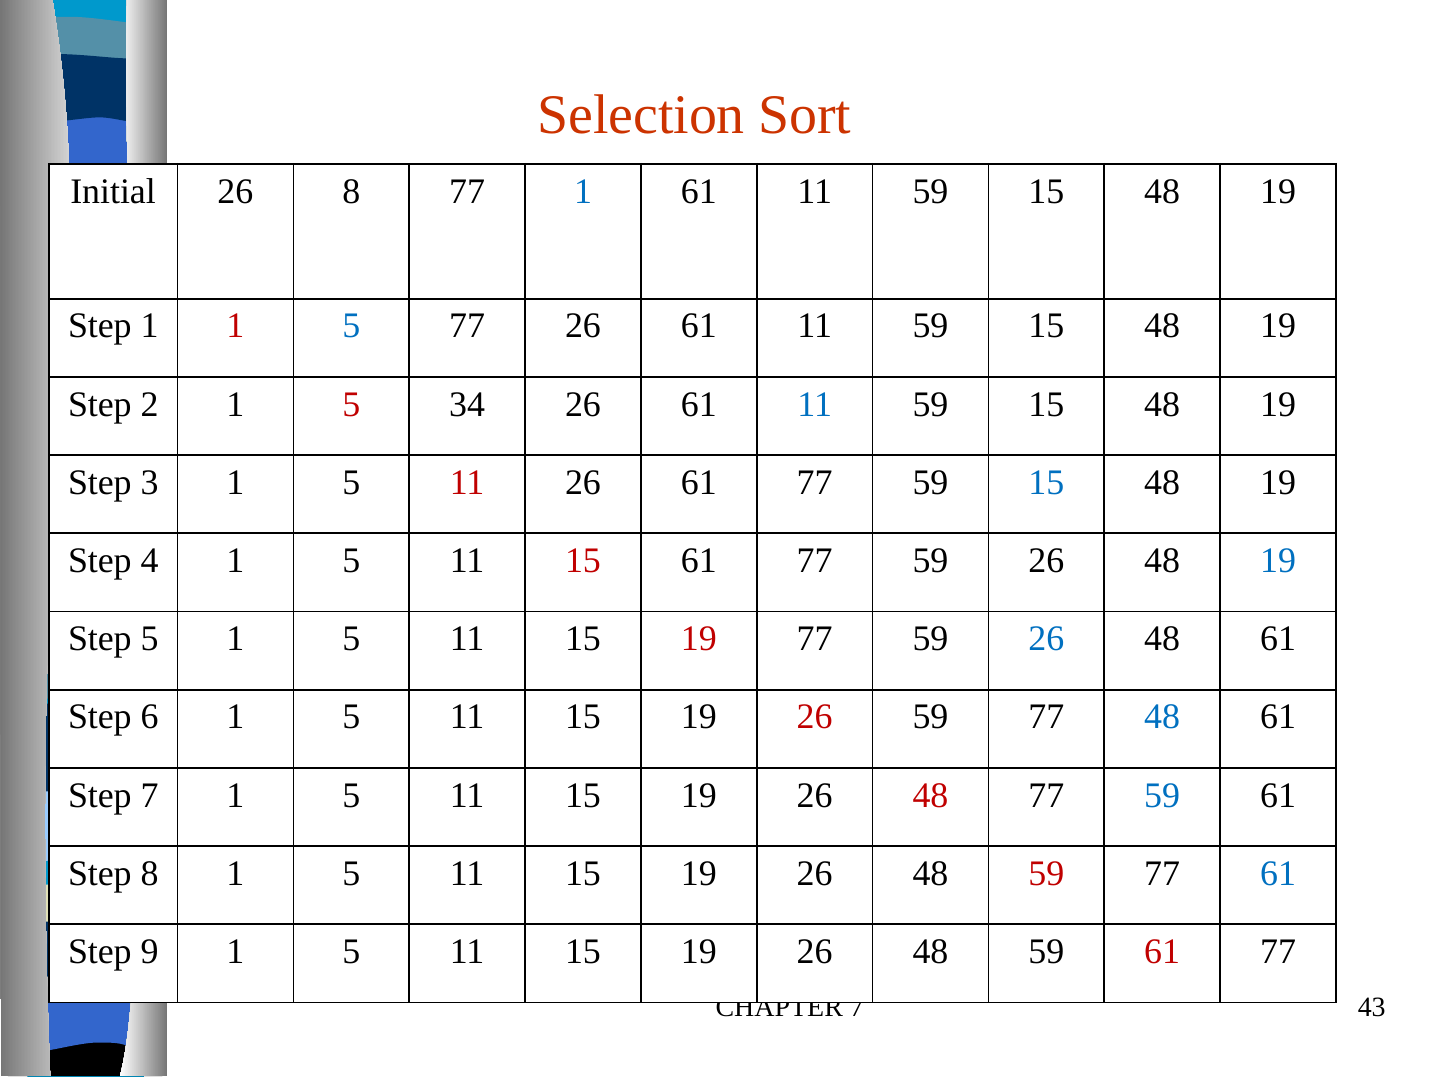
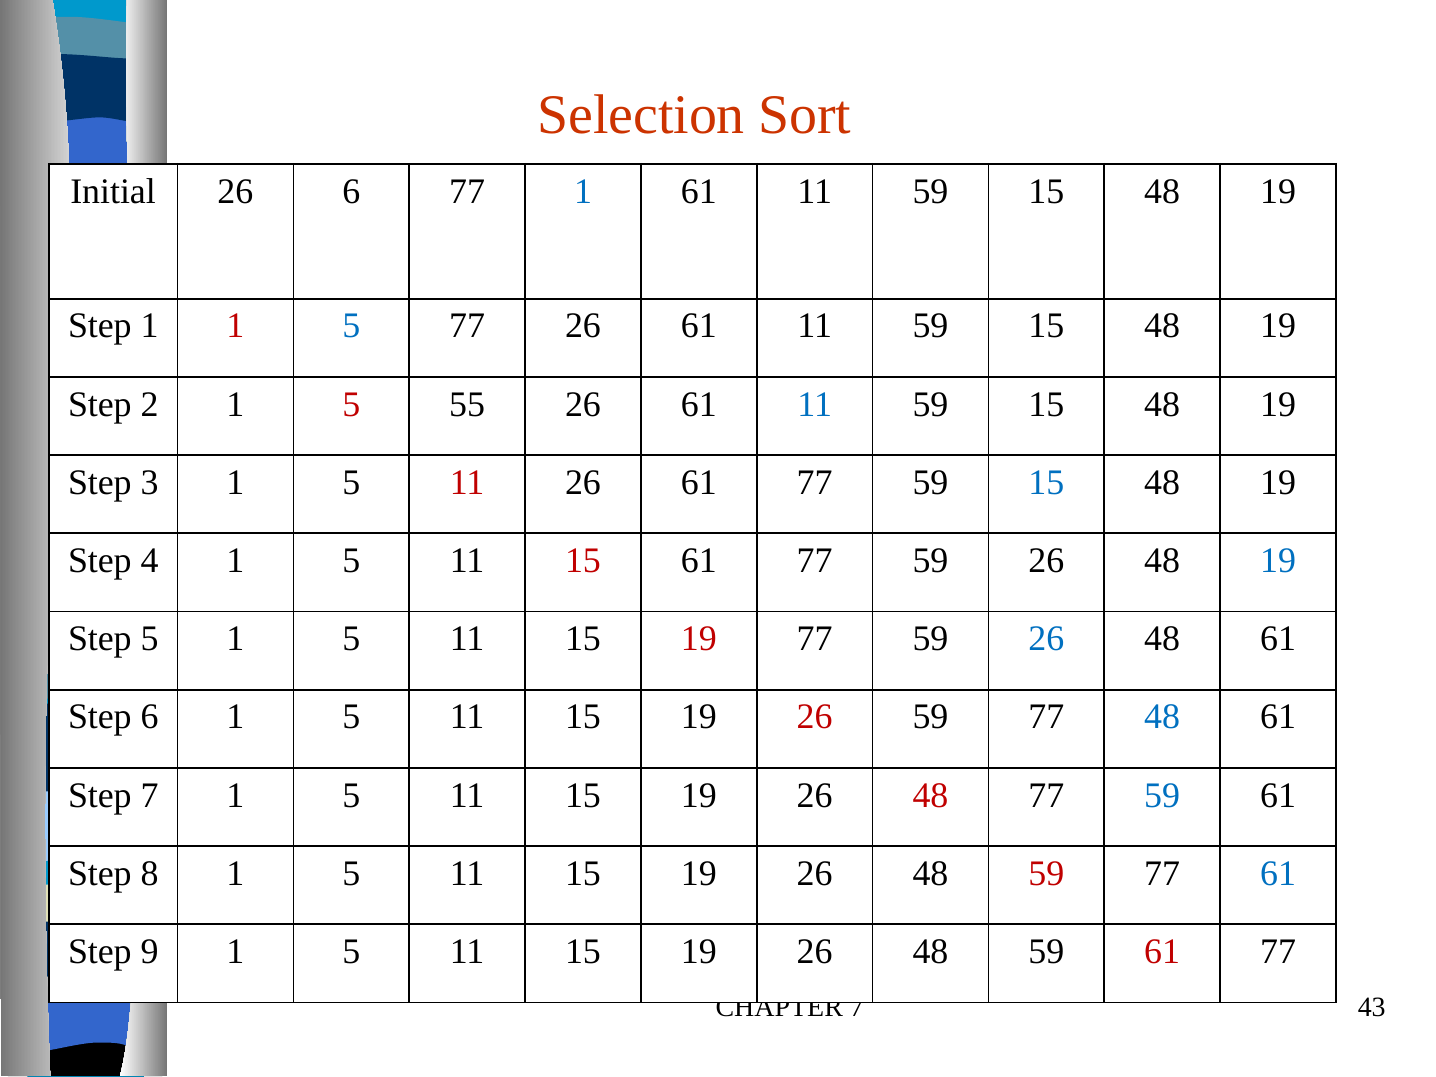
26 8: 8 -> 6 (351, 191)
34: 34 -> 55 (467, 404)
